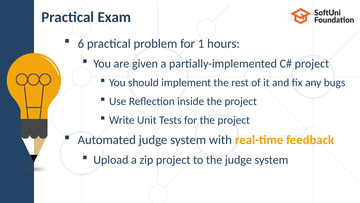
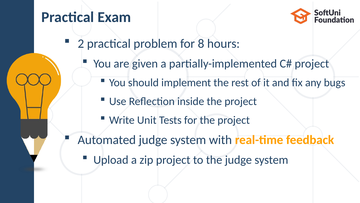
6: 6 -> 2 (81, 43)
1: 1 -> 8 (201, 43)
